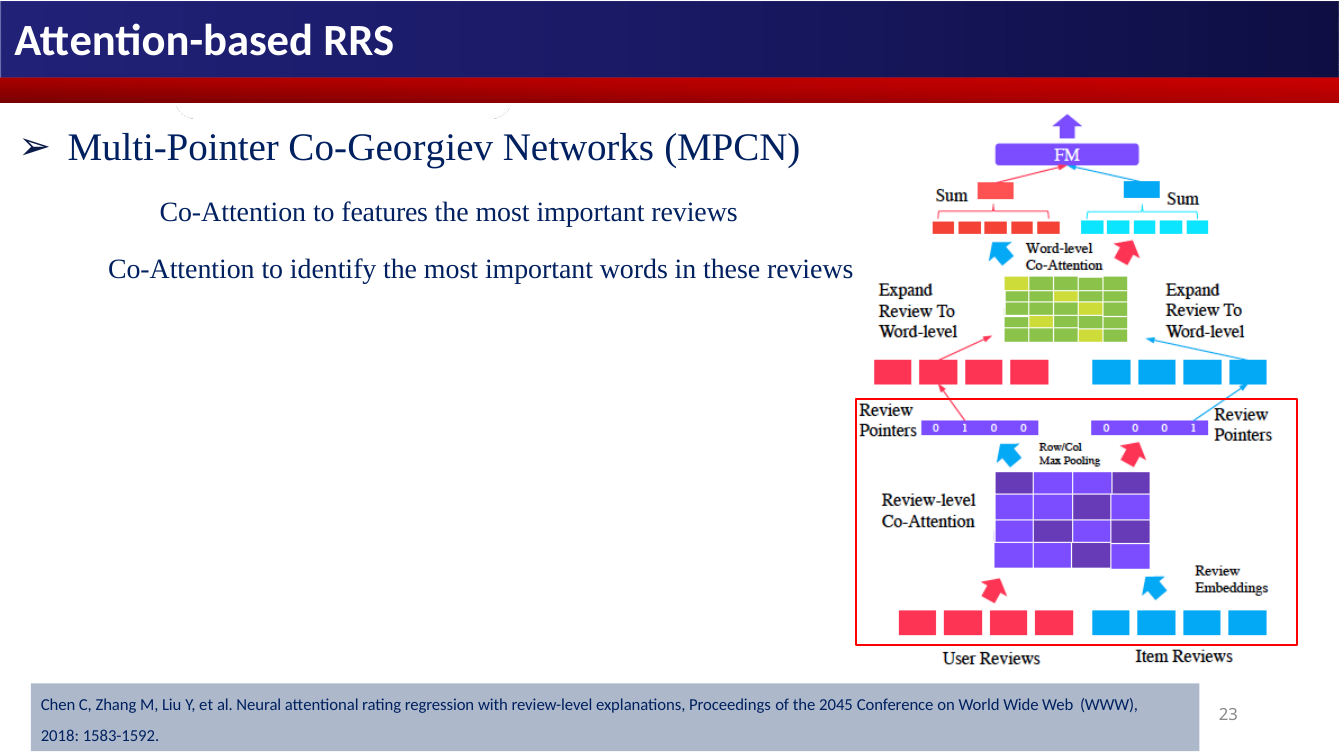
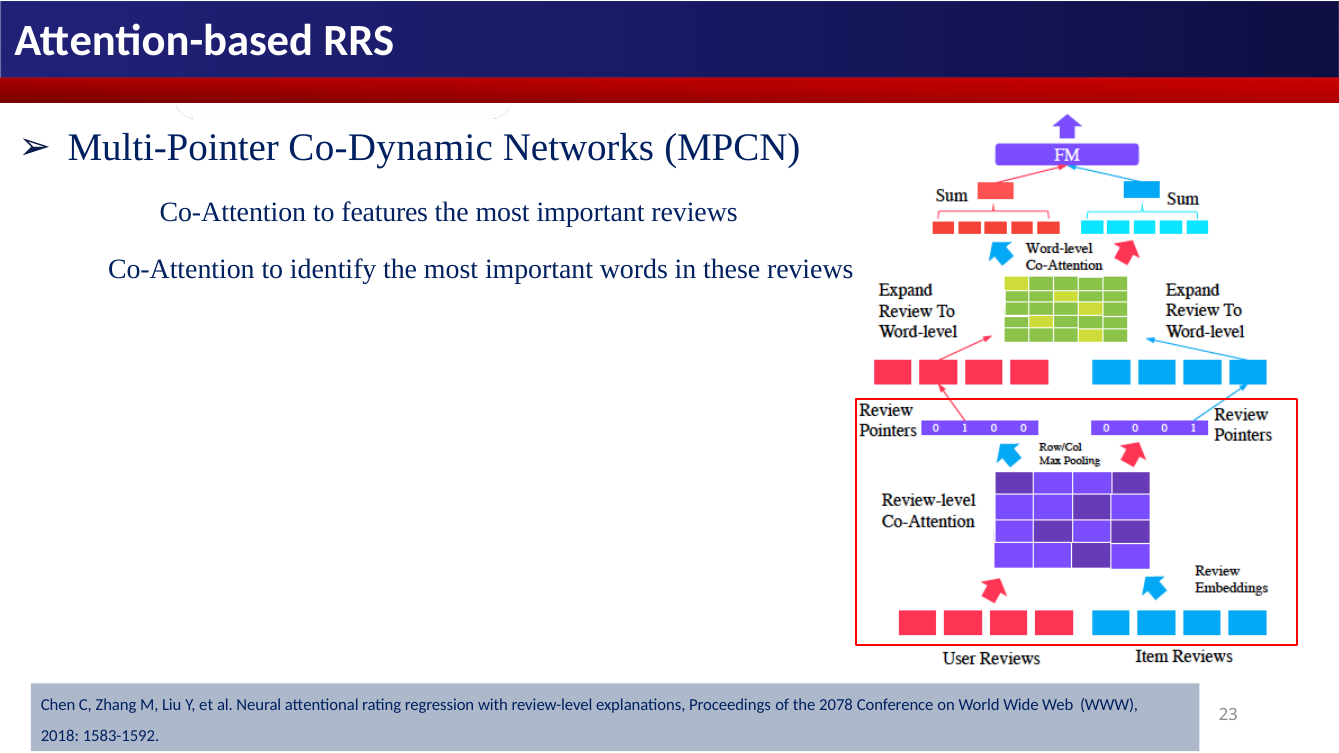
Co-Georgiev: Co-Georgiev -> Co-Dynamic (391, 147)
2045: 2045 -> 2078 (836, 705)
